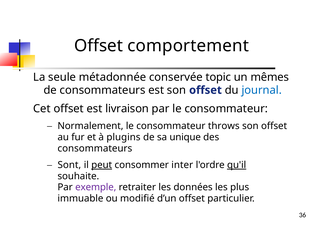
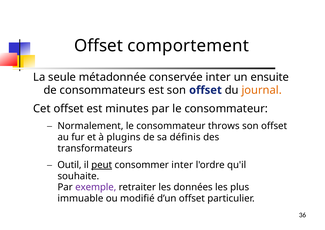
conservée topic: topic -> inter (218, 77)
mêmes: mêmes -> ensuite (270, 77)
journal colour: blue -> orange (262, 90)
livraison: livraison -> minutes (127, 108)
unique: unique -> définis (185, 137)
consommateurs: consommateurs -> transformateurs (95, 148)
Sont: Sont -> Outil (69, 165)
qu'il underline: present -> none (237, 165)
